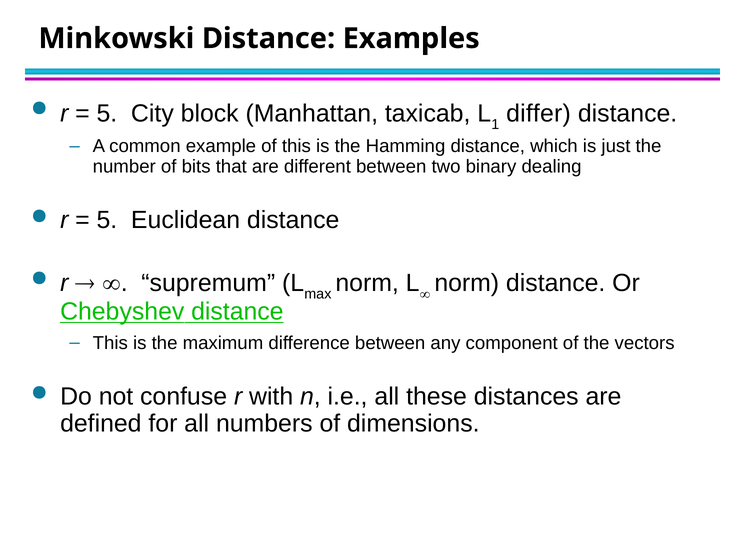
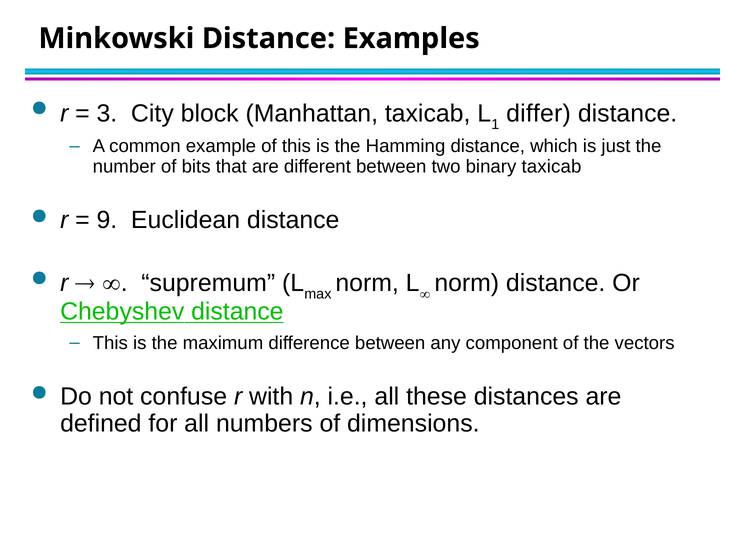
5: 5 -> 3 (107, 113)
binary dealing: dealing -> taxicab (551, 166)
5: 5 -> 9 (107, 220)
